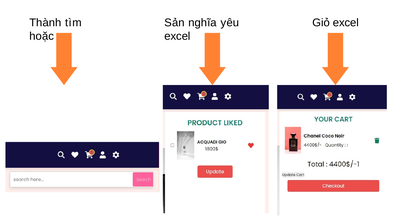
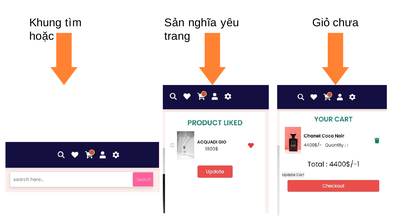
Thành: Thành -> Khung (45, 23)
Giỏ excel: excel -> chưa (346, 23)
excel: excel -> trang (177, 36)
